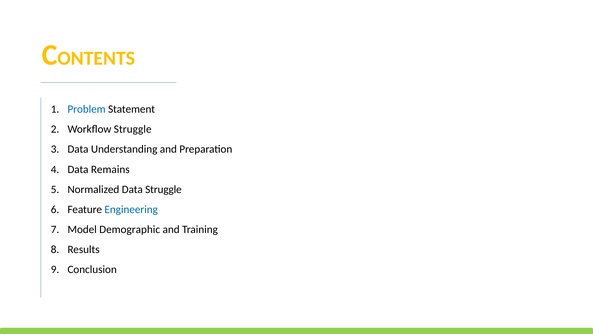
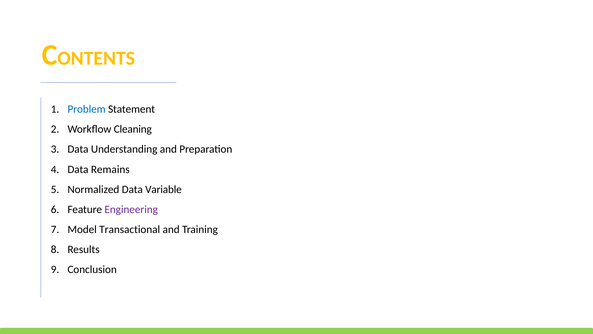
Workflow Struggle: Struggle -> Cleaning (133, 129)
Data Struggle: Struggle -> Variable (163, 189)
Engineering colour: blue -> purple (131, 209)
Demographic: Demographic -> Transactional (130, 229)
